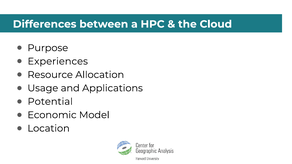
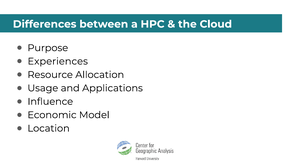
Potential: Potential -> Influence (50, 102)
